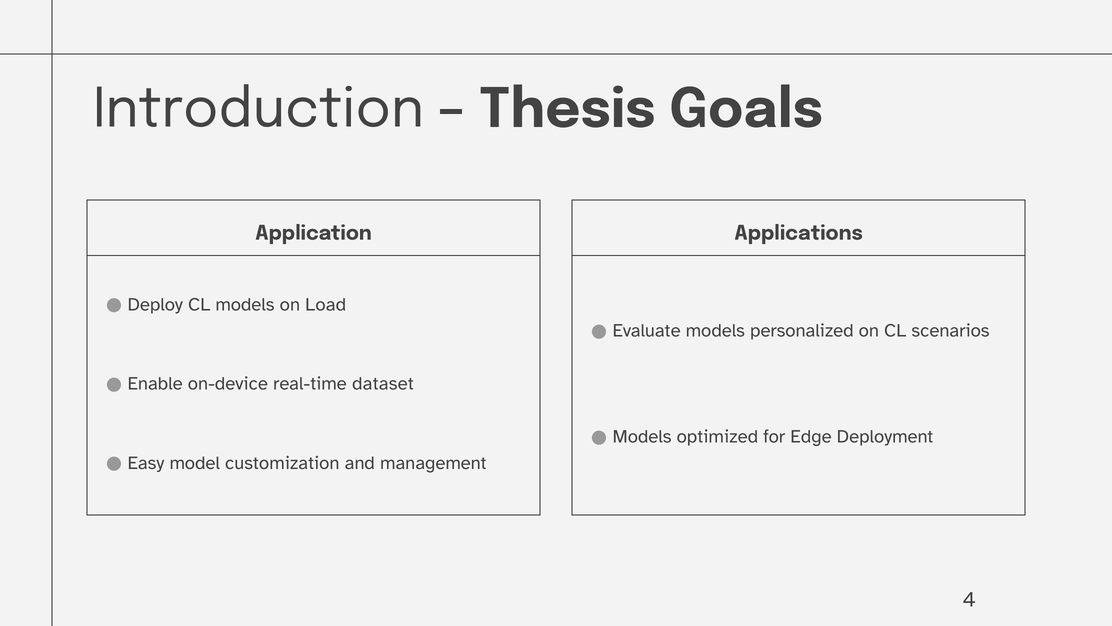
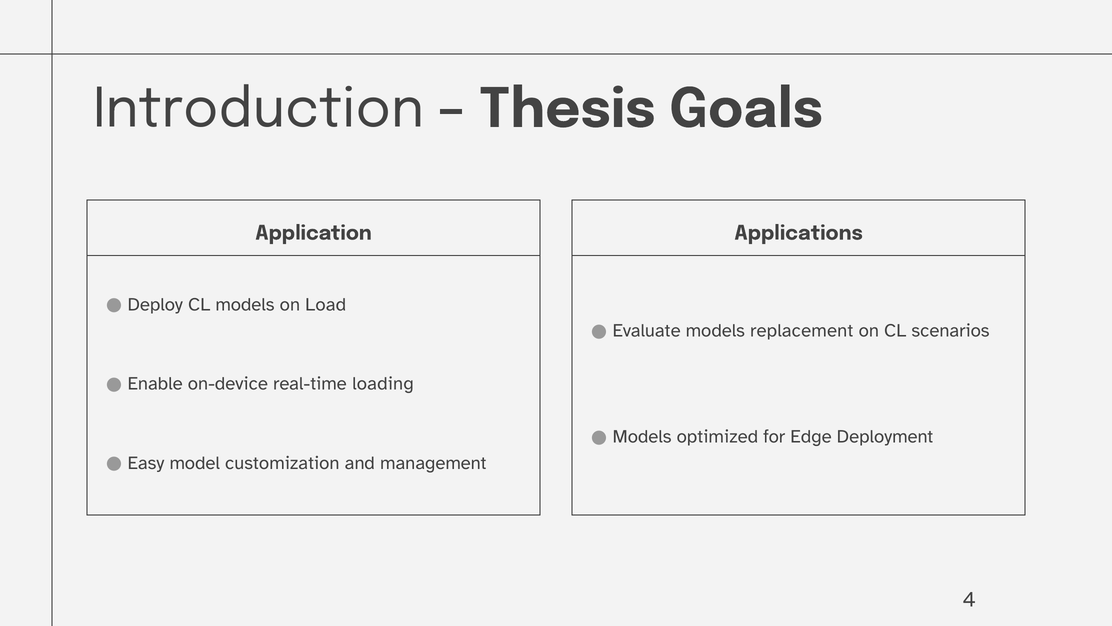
personalized: personalized -> replacement (802, 331)
dataset: dataset -> loading (383, 383)
